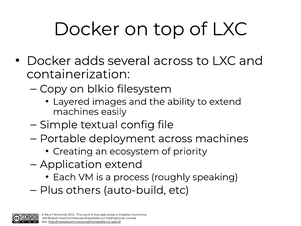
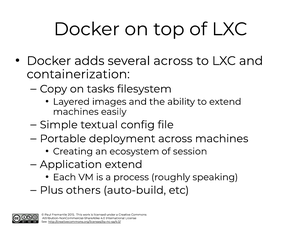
blkio: blkio -> tasks (101, 89)
priority: priority -> session (190, 151)
